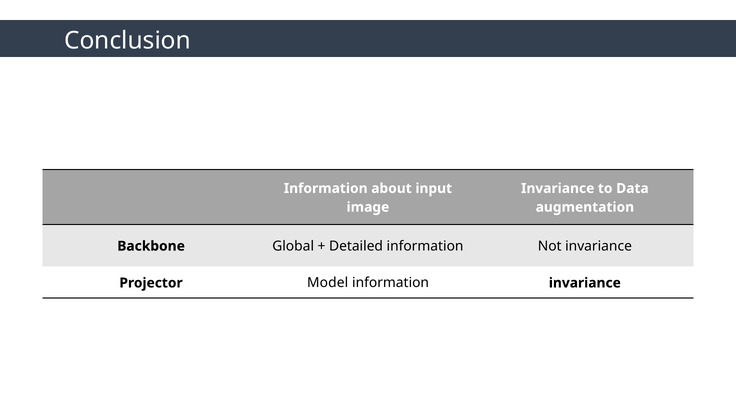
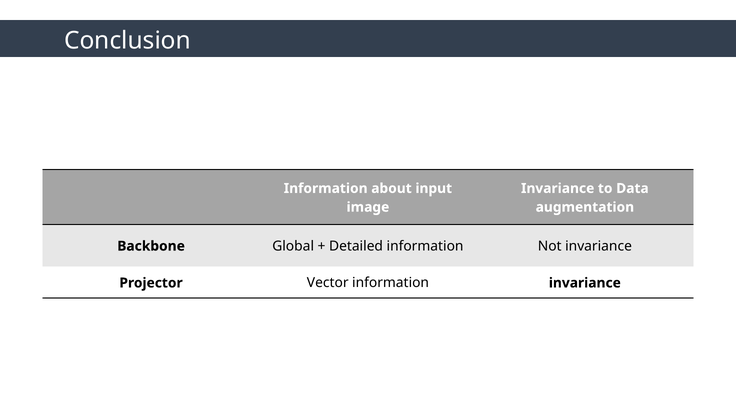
Model: Model -> Vector (328, 283)
